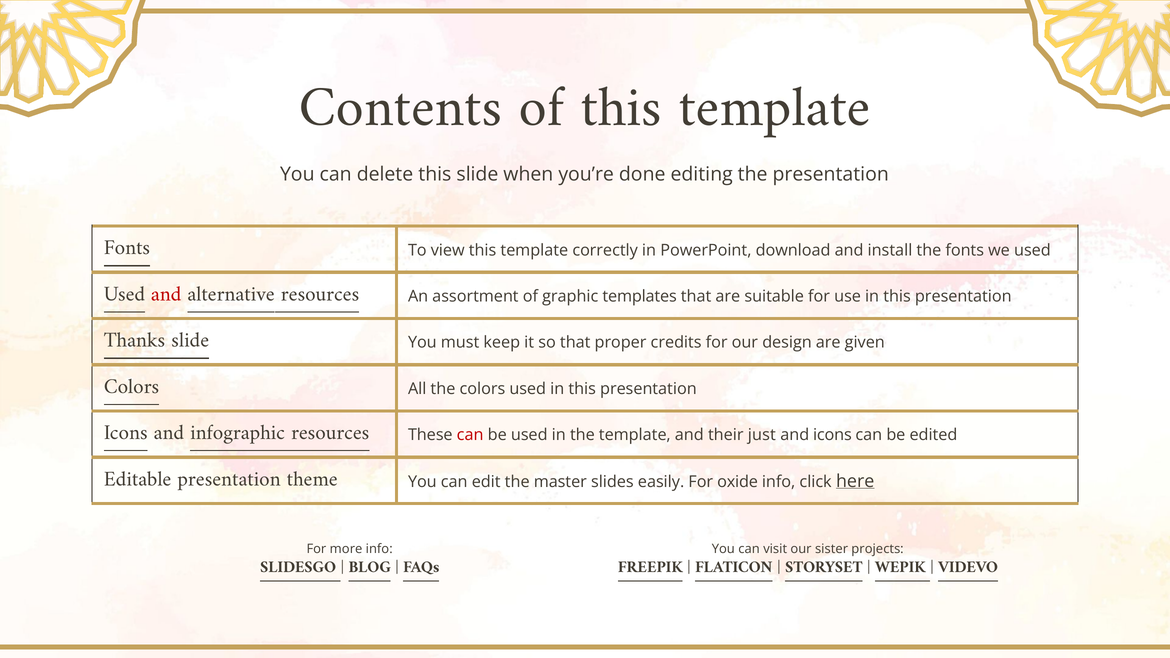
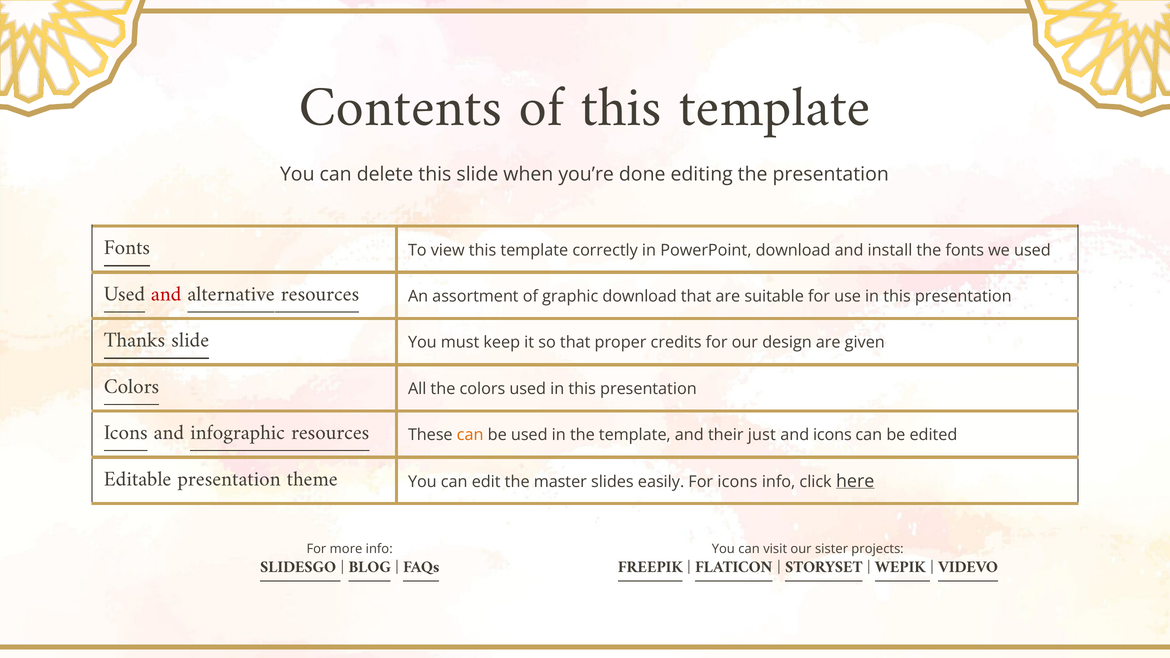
graphic templates: templates -> download (640, 296)
can colour: red -> orange (470, 435)
For oxide: oxide -> icons (737, 482)
